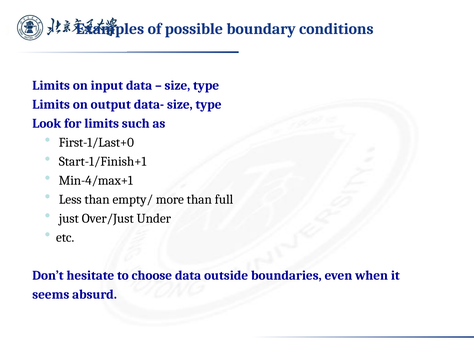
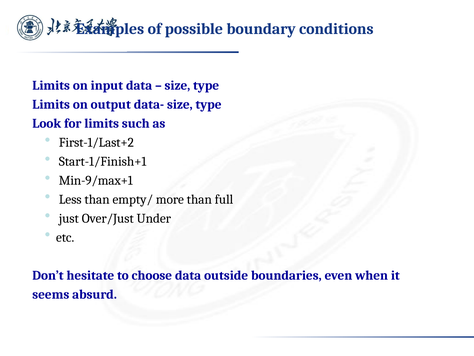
First-1/Last+0: First-1/Last+0 -> First-1/Last+2 (96, 142)
Min-4/max+1: Min-4/max+1 -> Min-9/max+1 (96, 180)
